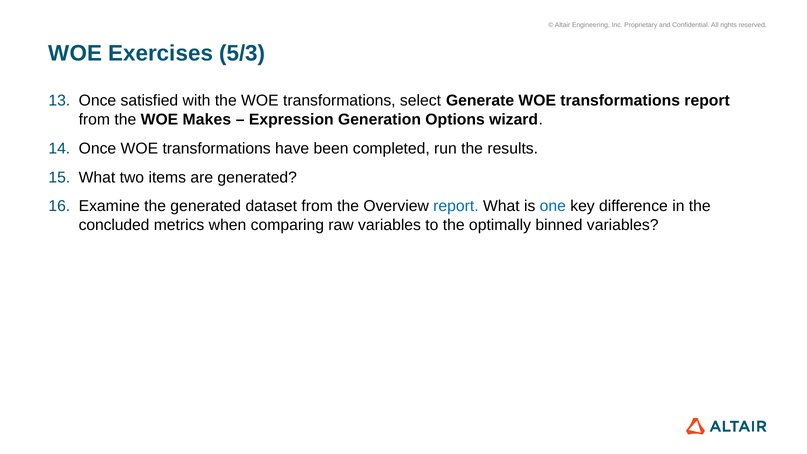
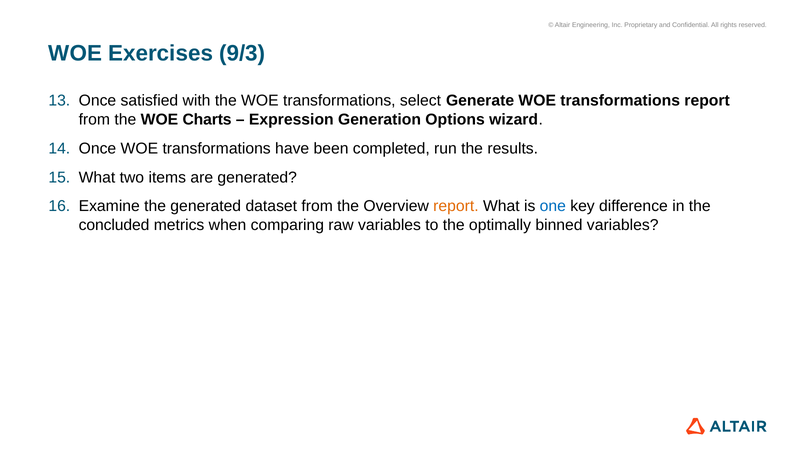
5/3: 5/3 -> 9/3 (242, 53)
Makes: Makes -> Charts (207, 119)
report colour: blue -> orange (456, 206)
